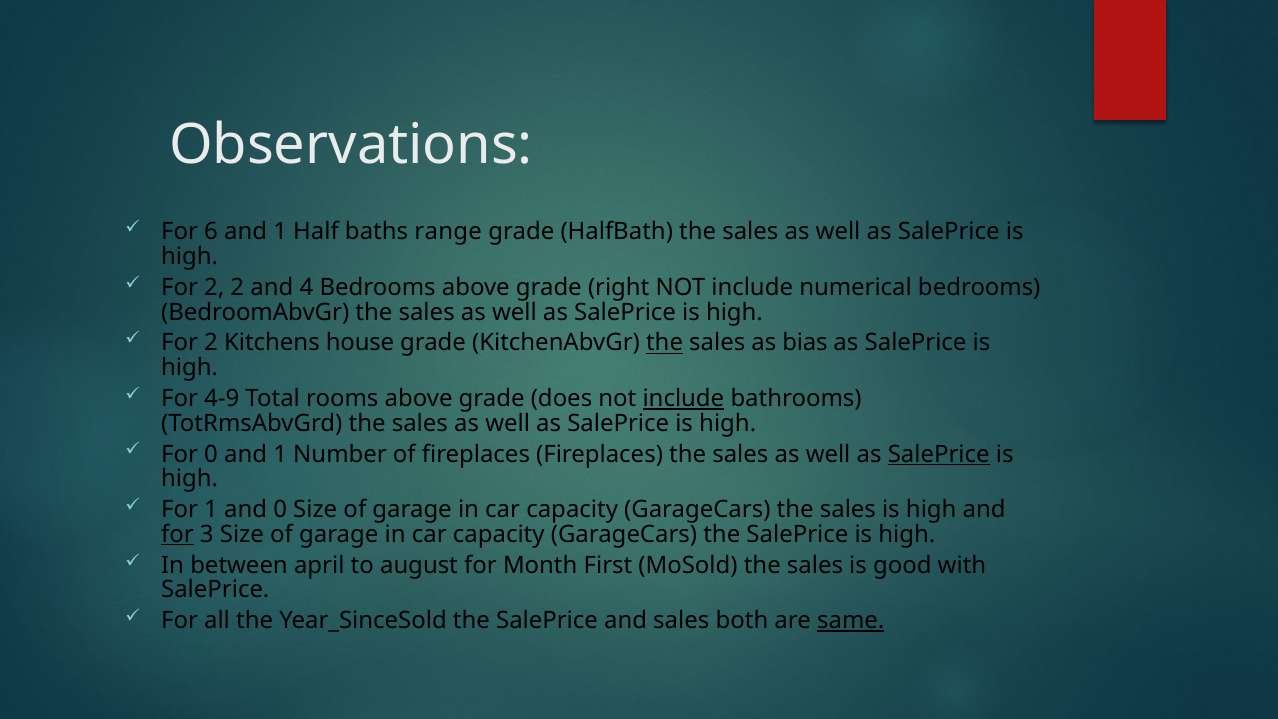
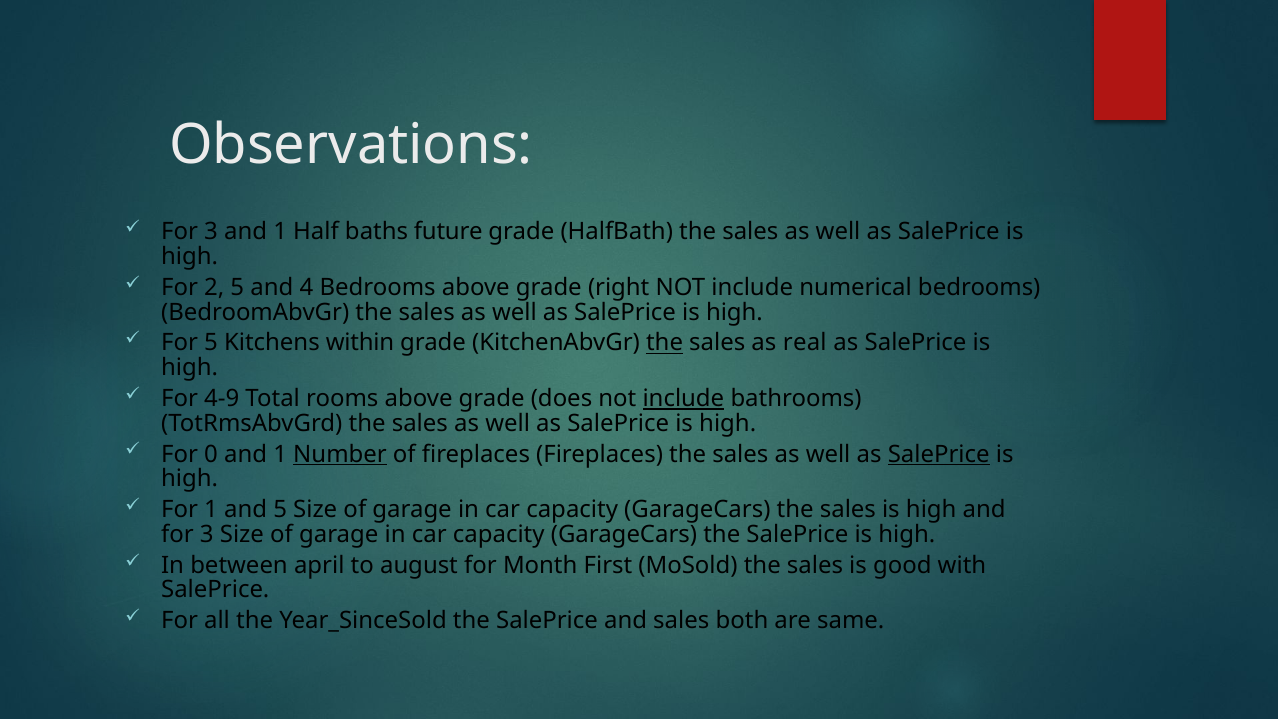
6: 6 -> 3 (211, 232)
range: range -> future (448, 232)
2 2: 2 -> 5 (237, 288)
2: 2 -> 5 (211, 343)
house: house -> within (360, 343)
bias: bias -> real (805, 343)
Number underline: none -> present (340, 454)
and 0: 0 -> 5 (280, 510)
for underline: present -> none (178, 534)
same underline: present -> none (851, 621)
